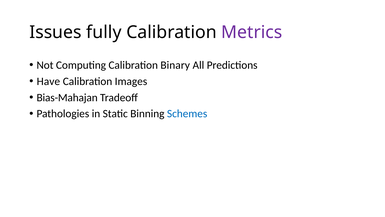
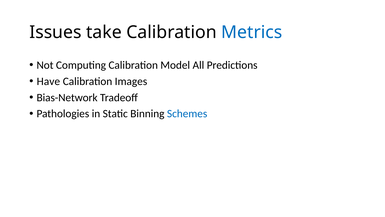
fully: fully -> take (104, 32)
Metrics colour: purple -> blue (252, 32)
Binary: Binary -> Model (175, 65)
Bias-Mahajan: Bias-Mahajan -> Bias-Network (67, 97)
